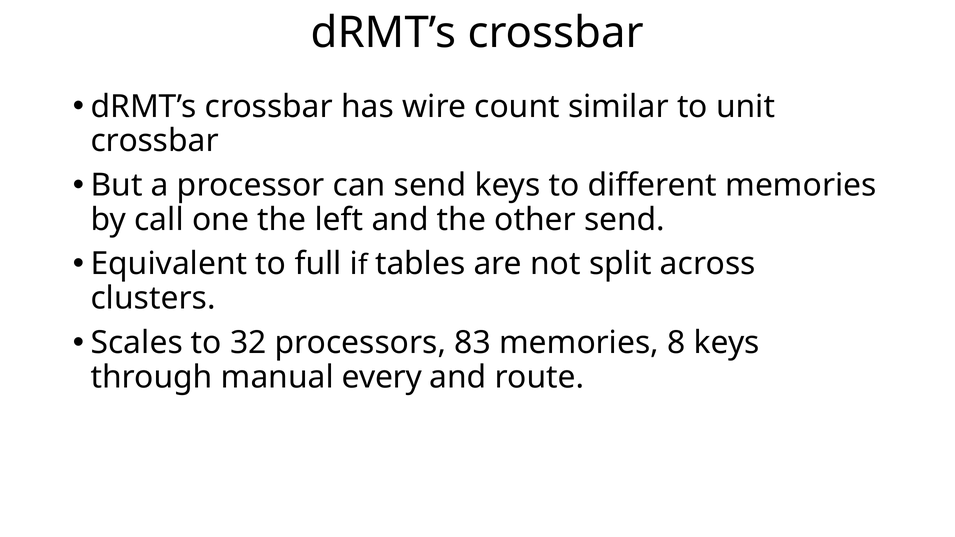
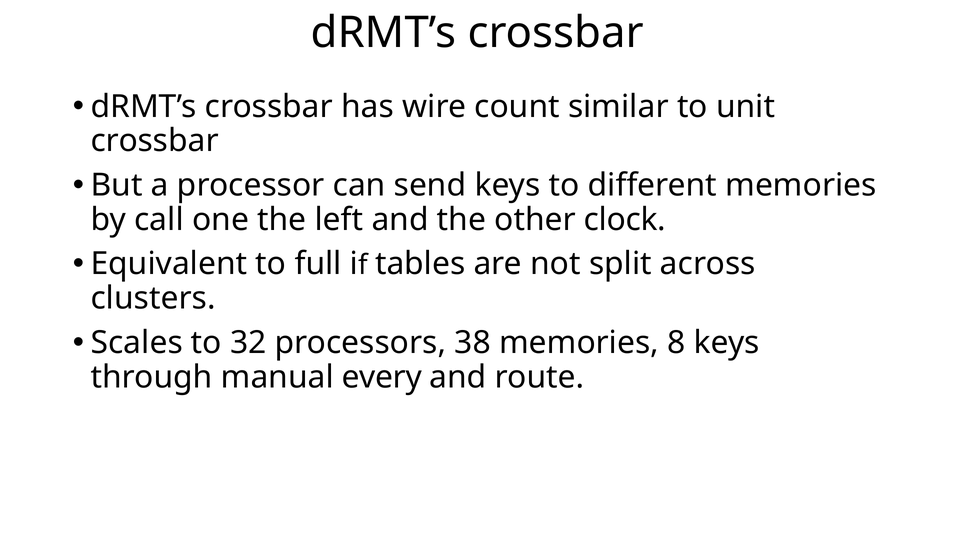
other send: send -> clock (625, 220)
83: 83 -> 38 (473, 343)
